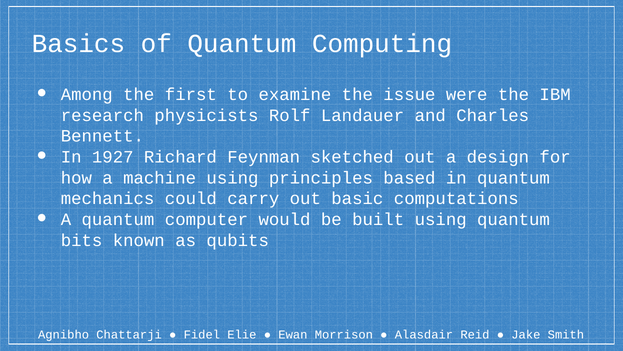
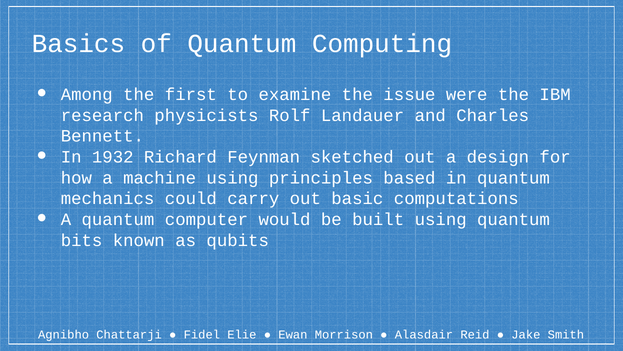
1927: 1927 -> 1932 (113, 157)
